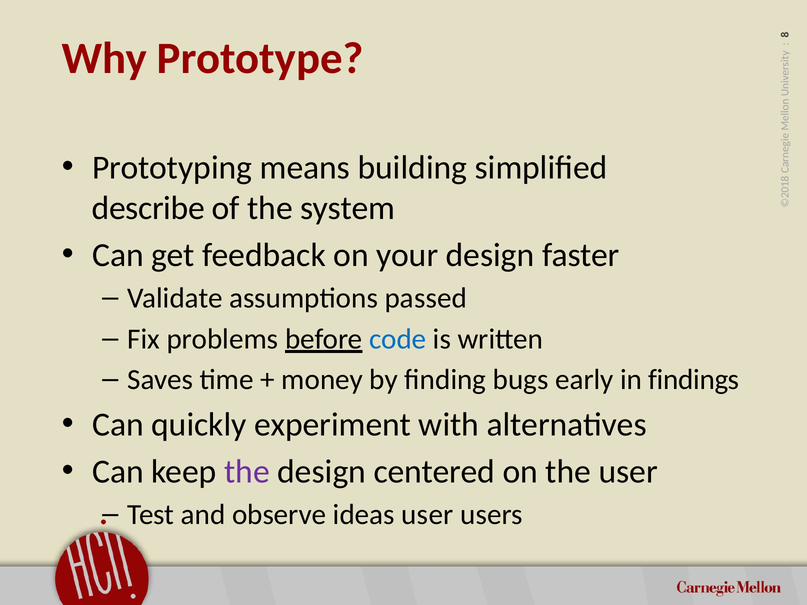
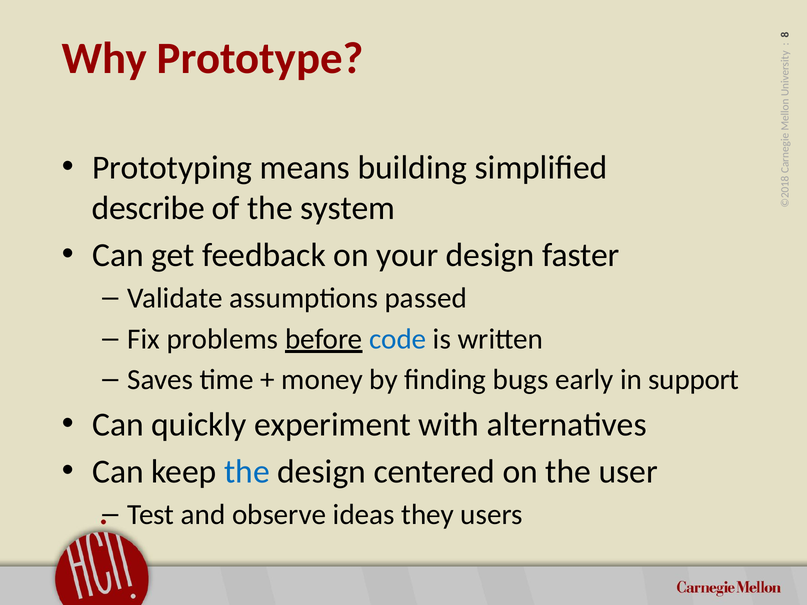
findings: findings -> support (694, 380)
the colour: purple -> blue (247, 472)
ideas user: user -> they (428, 515)
